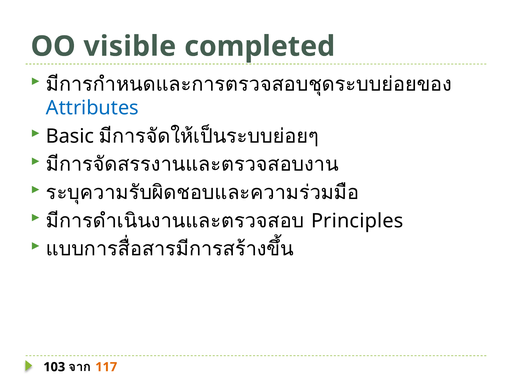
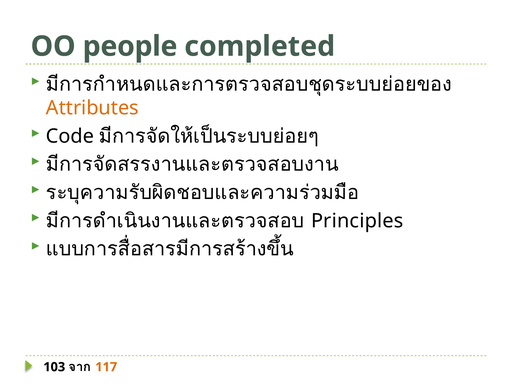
visible: visible -> people (130, 46)
Attributes colour: blue -> orange (92, 108)
Basic: Basic -> Code (70, 136)
